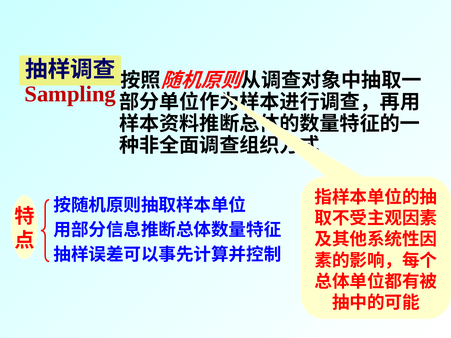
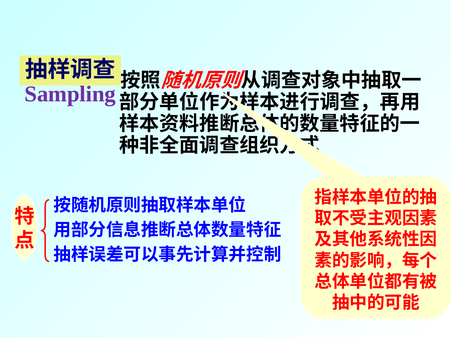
Sampling colour: red -> purple (70, 94)
